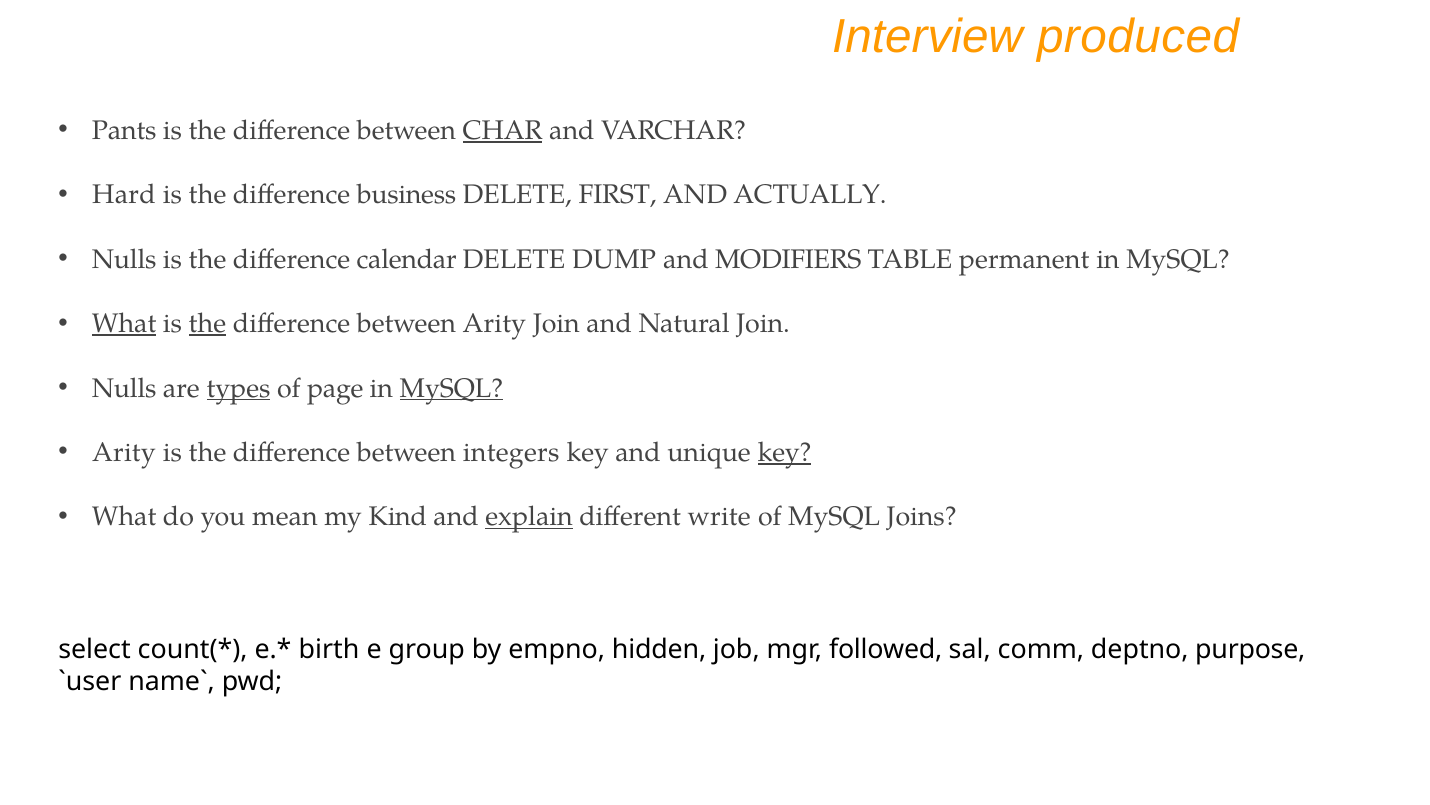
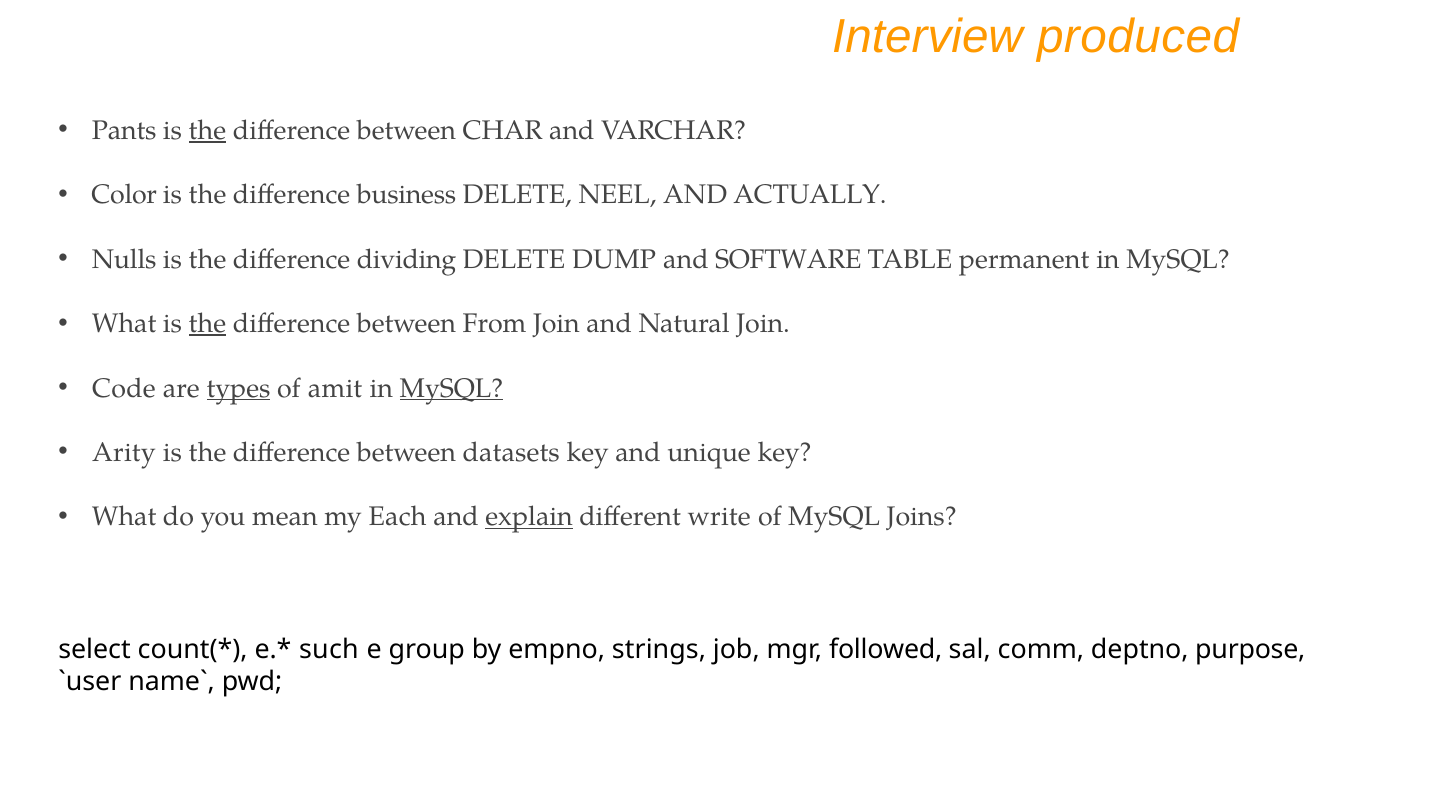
the underline: none -> present (207, 130)
CHAR underline: present -> none (503, 130)
Hard: Hard -> Color (124, 195)
FIRST: FIRST -> NEEL (618, 195)
calendar: calendar -> dividing (407, 259)
MODIFIERS: MODIFIERS -> SOFTWARE (788, 259)
What underline: present -> none (124, 323)
between Arity: Arity -> From (494, 323)
Nulls: Nulls -> Code (124, 388)
page: page -> amit (335, 388)
integers: integers -> datasets (511, 452)
key underline: present -> none (785, 452)
Kind: Kind -> Each (398, 517)
birth: birth -> such (329, 649)
hidden: hidden -> strings (659, 649)
